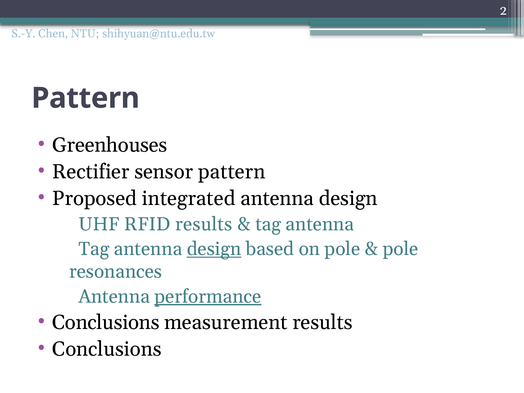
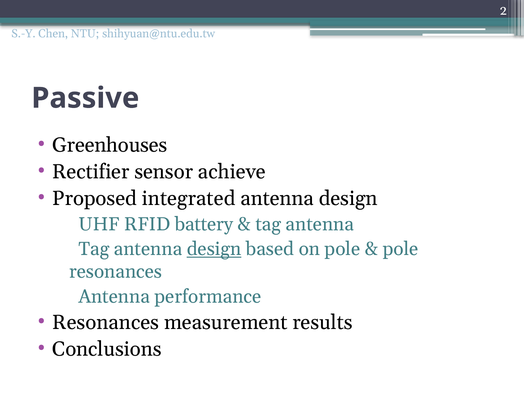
Pattern: Pattern -> Passive (85, 98)
sensor pattern: pattern -> achieve (232, 172)
RFID results: results -> battery (204, 224)
performance underline: present -> none (208, 297)
Conclusions: Conclusions -> Resonances (106, 322)
